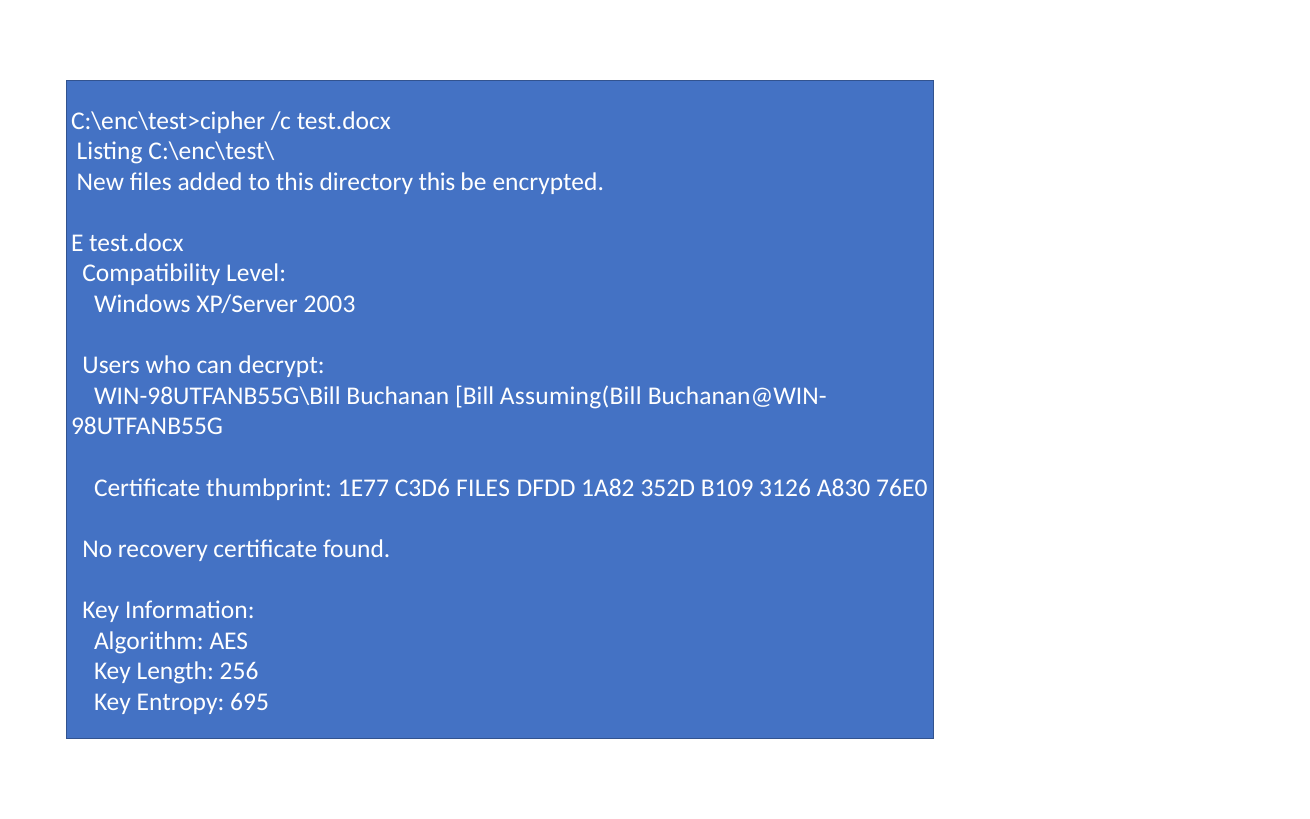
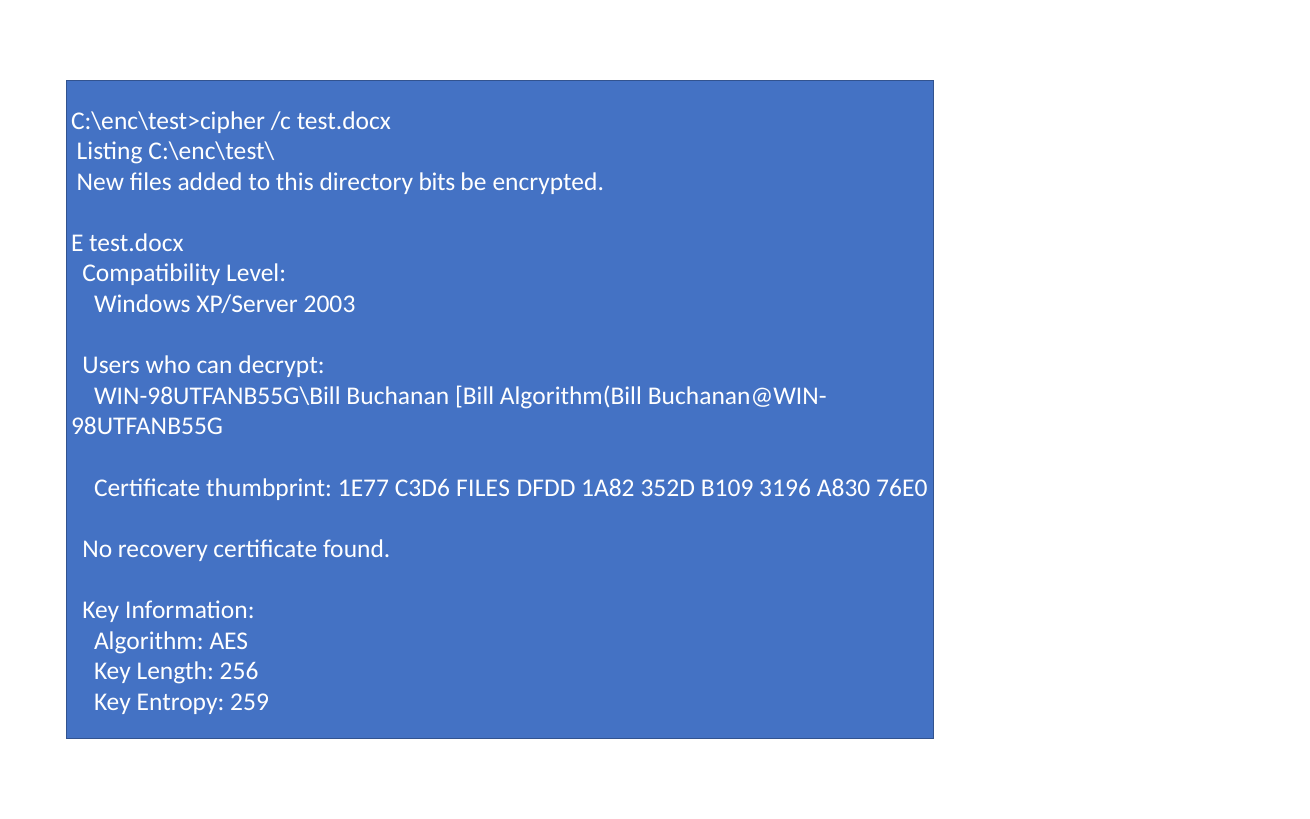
directory this: this -> bits (437, 182)
Assuming(Bill: Assuming(Bill -> Algorithm(Bill (571, 396)
3126: 3126 -> 3196 (785, 488)
695: 695 -> 259 (250, 702)
